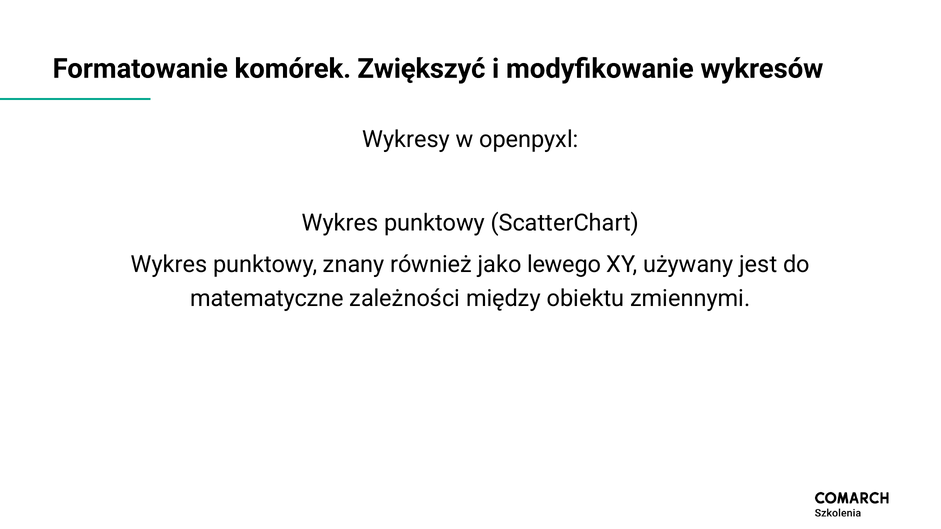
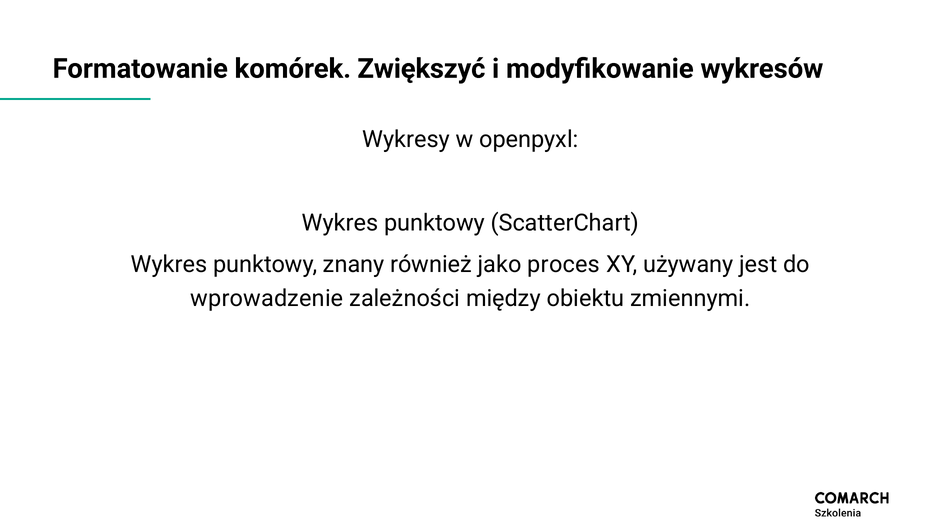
lewego: lewego -> proces (564, 265)
matematyczne: matematyczne -> wprowadzenie (267, 299)
